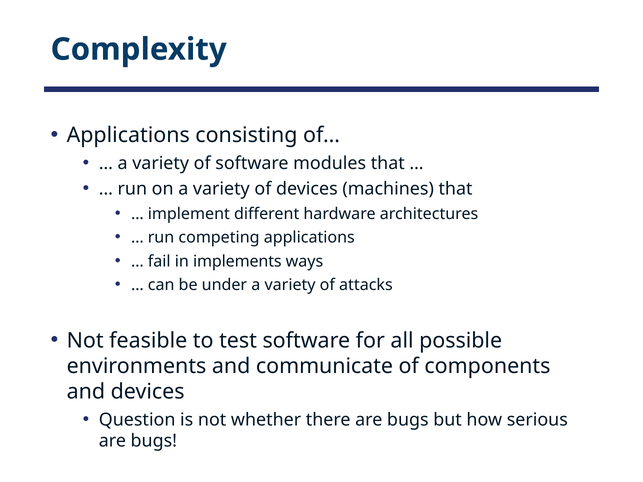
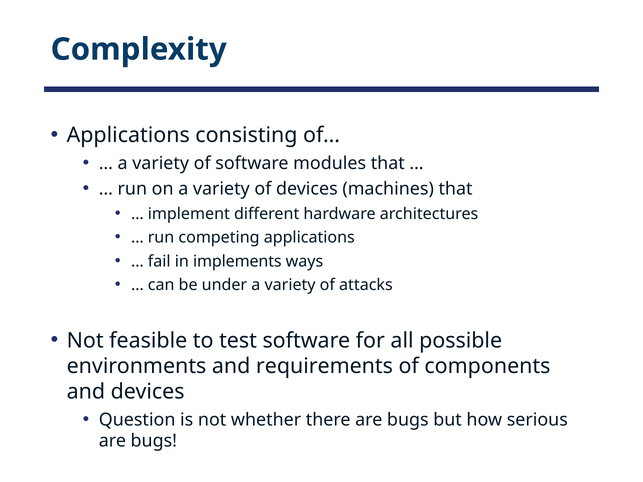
communicate: communicate -> requirements (324, 366)
